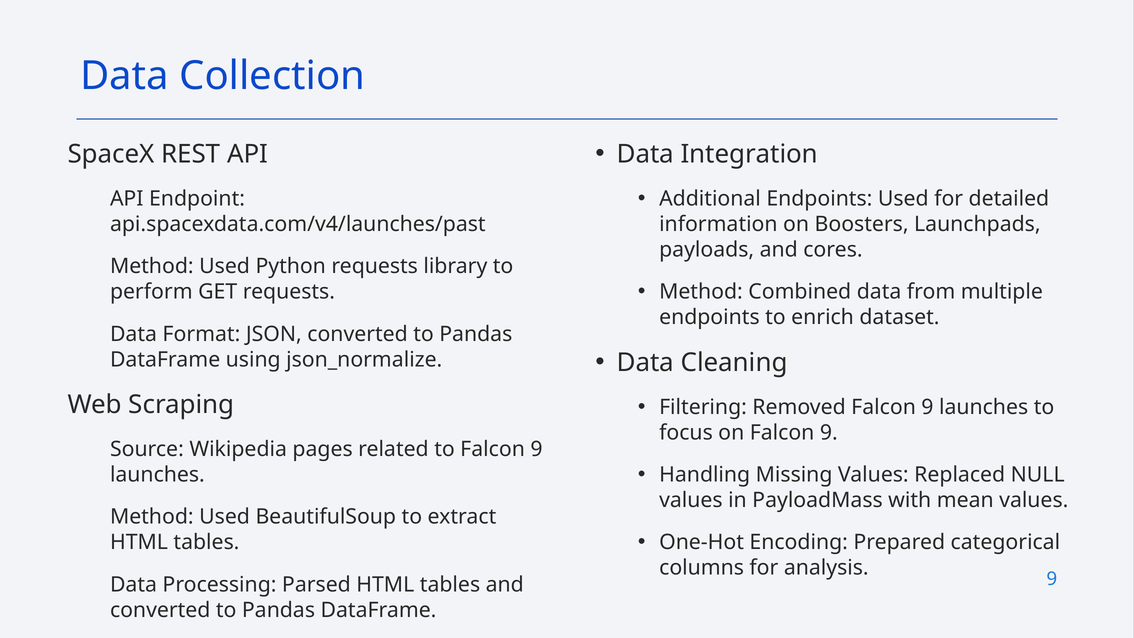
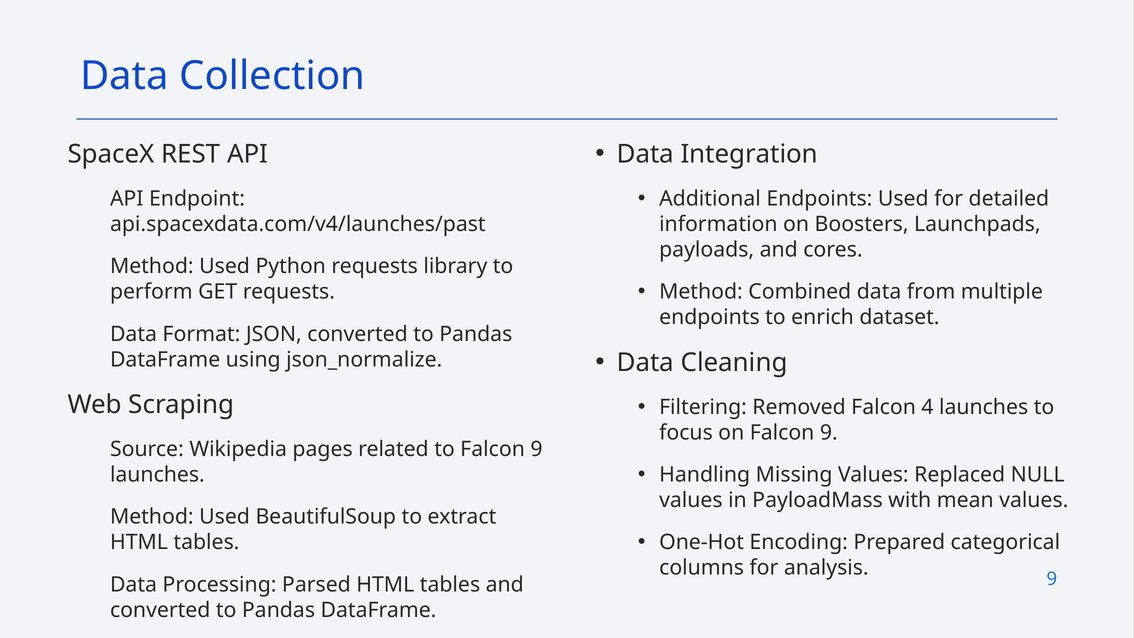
Removed Falcon 9: 9 -> 4 (927, 407)
